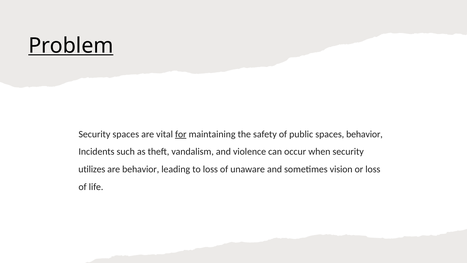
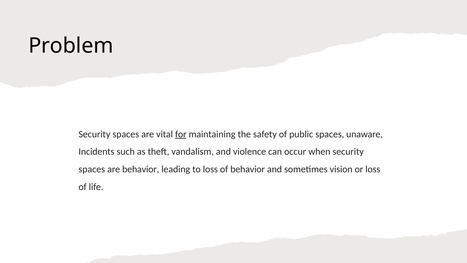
Problem underline: present -> none (71, 46)
spaces behavior: behavior -> unaware (364, 134)
utilizes: utilizes -> spaces (92, 169)
of unaware: unaware -> behavior (248, 169)
